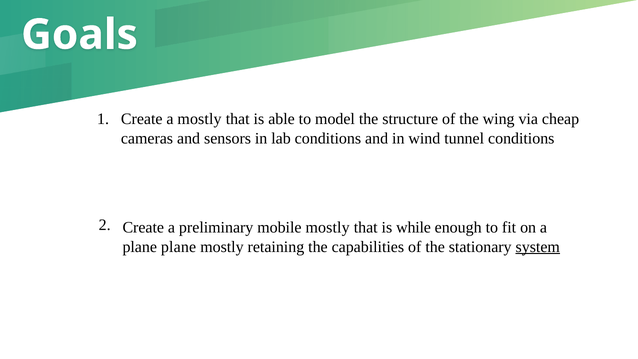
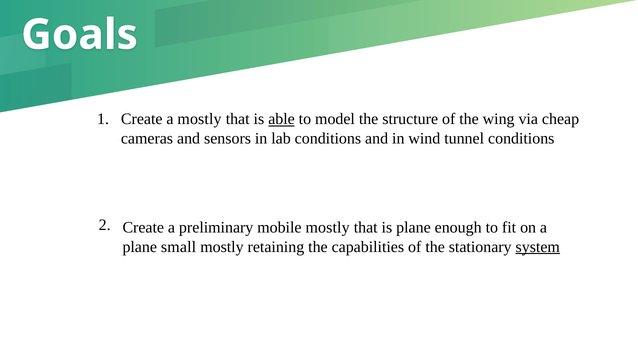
able underline: none -> present (281, 119)
is while: while -> plane (413, 228)
plane plane: plane -> small (179, 247)
